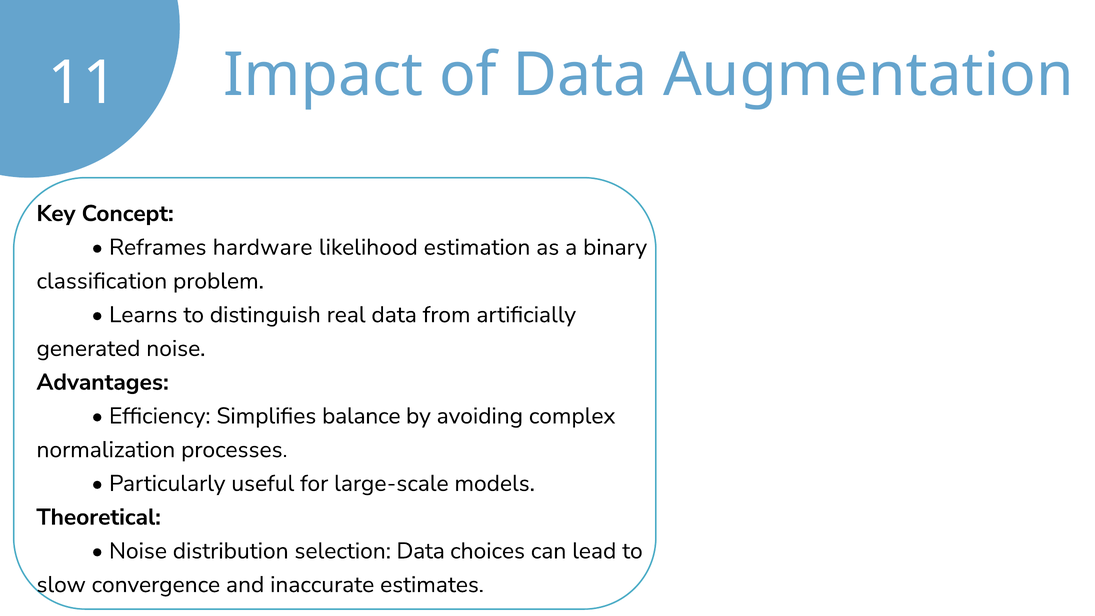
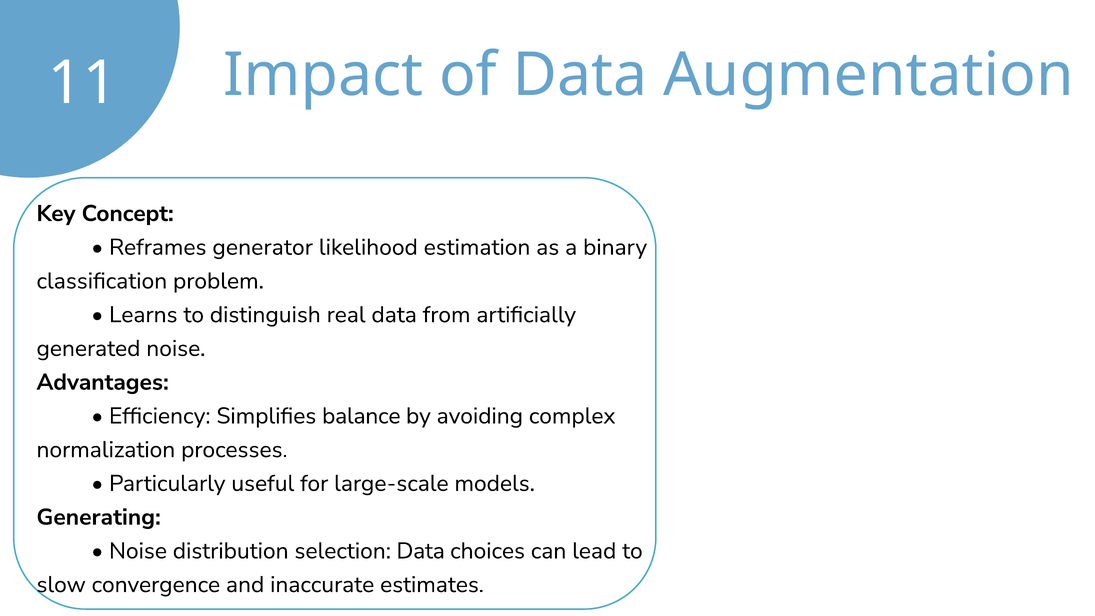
hardware: hardware -> generator (263, 247)
Theoretical: Theoretical -> Generating (99, 517)
